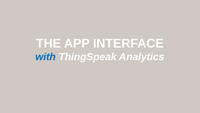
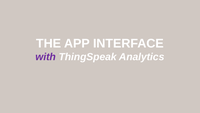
with colour: blue -> purple (46, 57)
